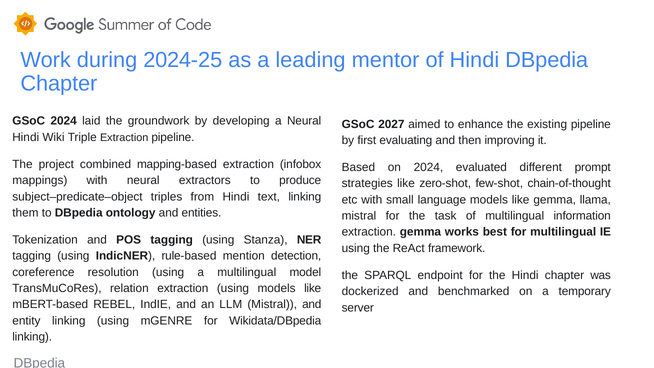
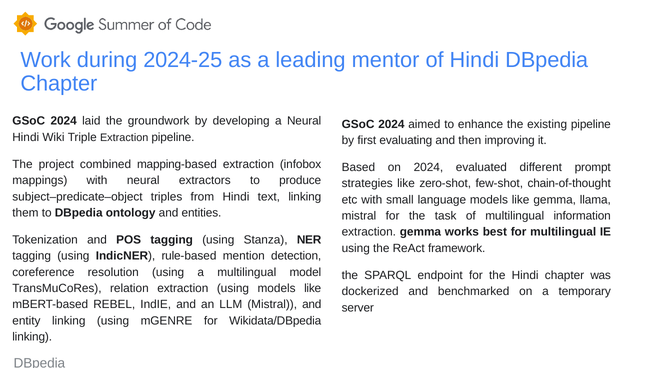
2027: 2027 -> 2024 (391, 124)
